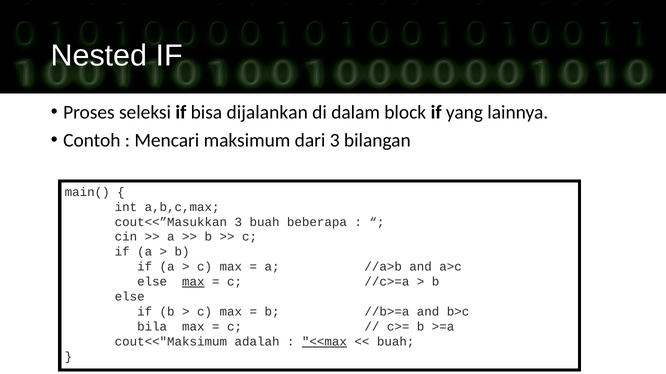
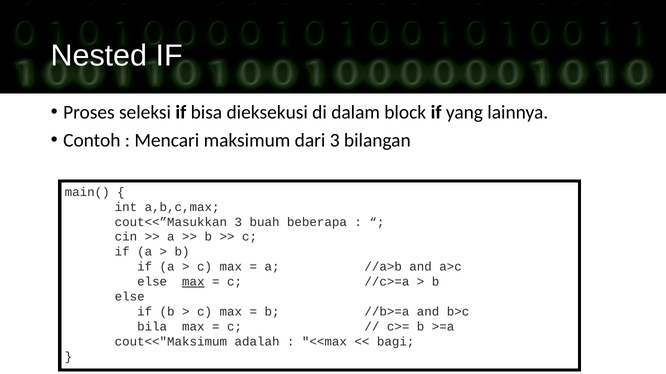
dijalankan: dijalankan -> dieksekusi (267, 113)
<<max underline: present -> none (324, 342)
buah: buah -> bagi (396, 342)
